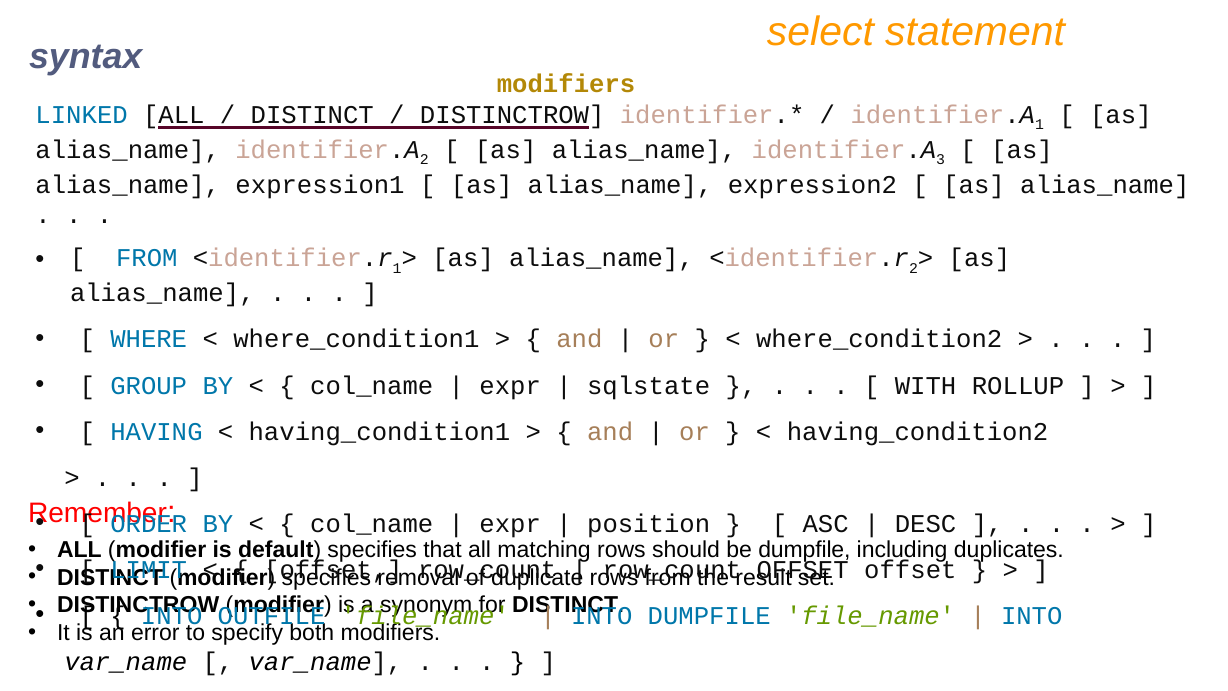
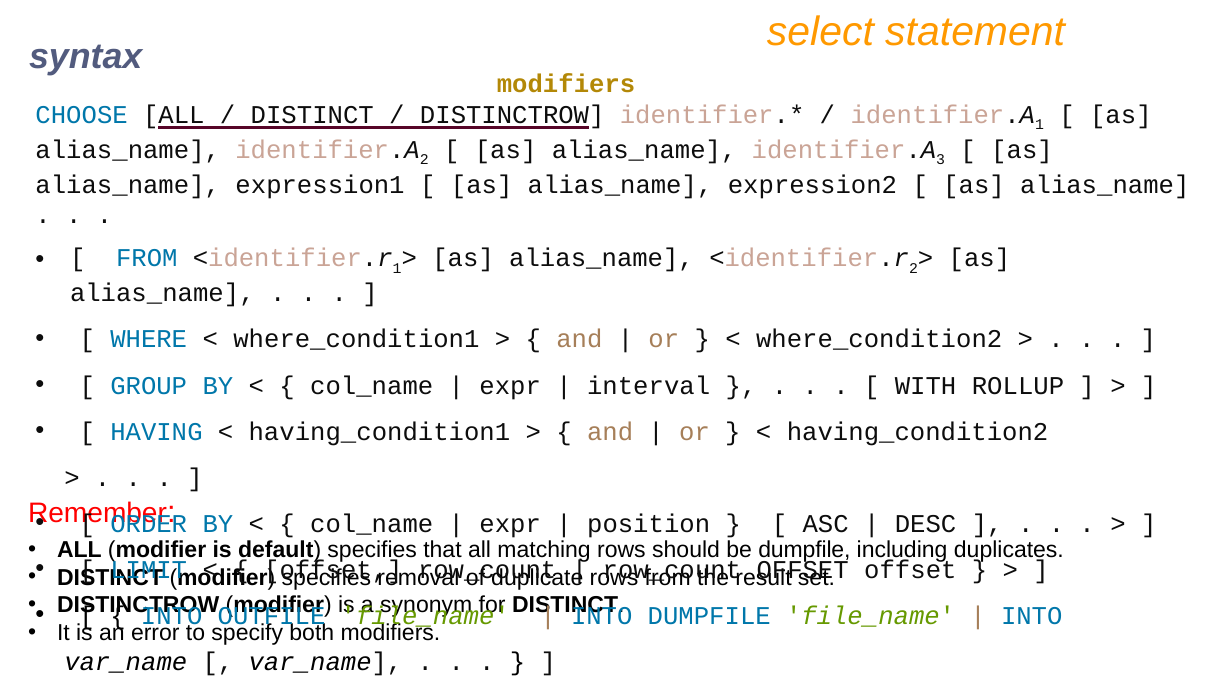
LINKED: LINKED -> CHOOSE (82, 115)
sqlstate: sqlstate -> interval (649, 385)
